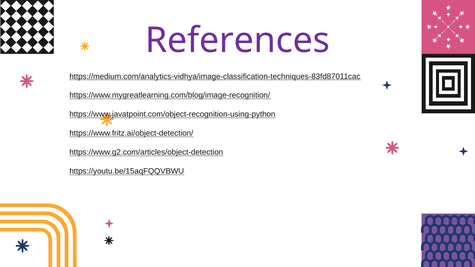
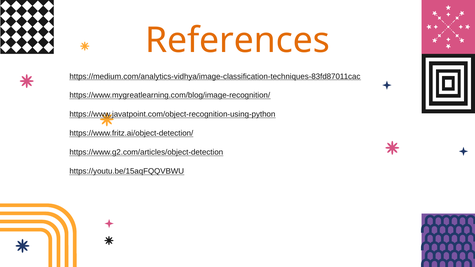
References colour: purple -> orange (237, 40)
